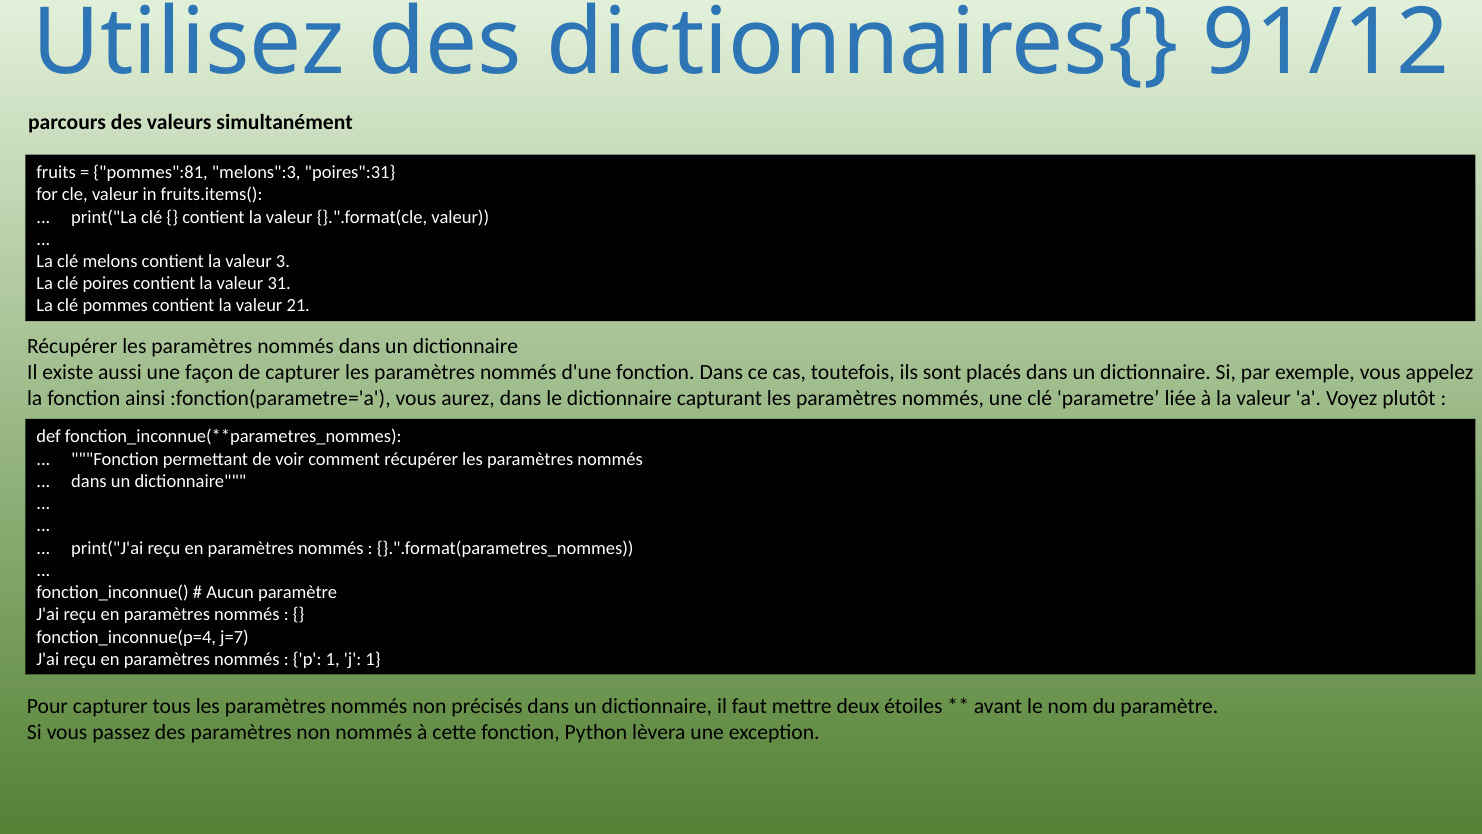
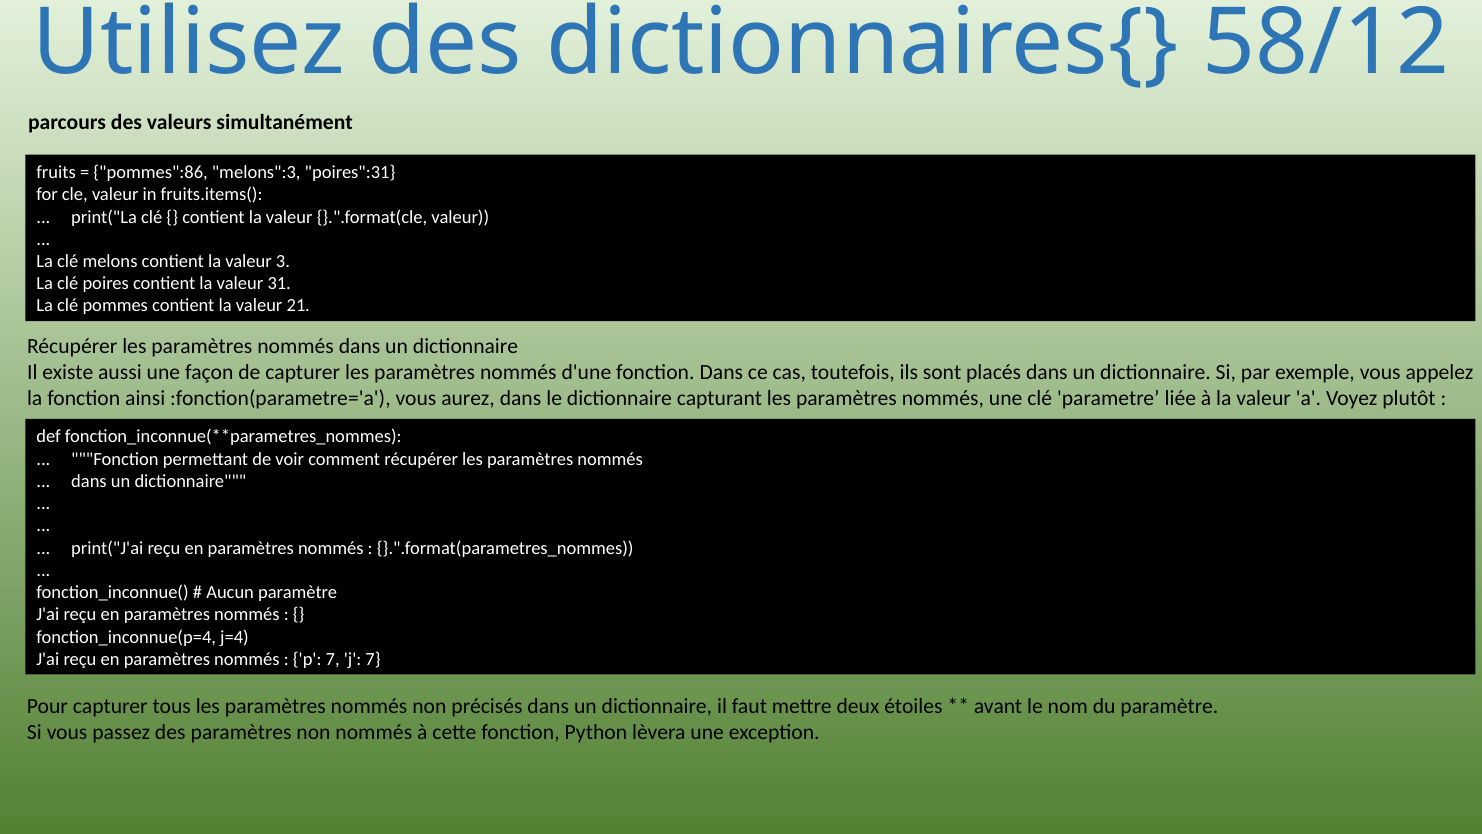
91/12: 91/12 -> 58/12 (1326, 42)
pommes":81: pommes":81 -> pommes":86 (151, 172)
j=7: j=7 -> j=4 (235, 637)
p 1: 1 -> 7 (333, 659)
j 1: 1 -> 7 (373, 659)
